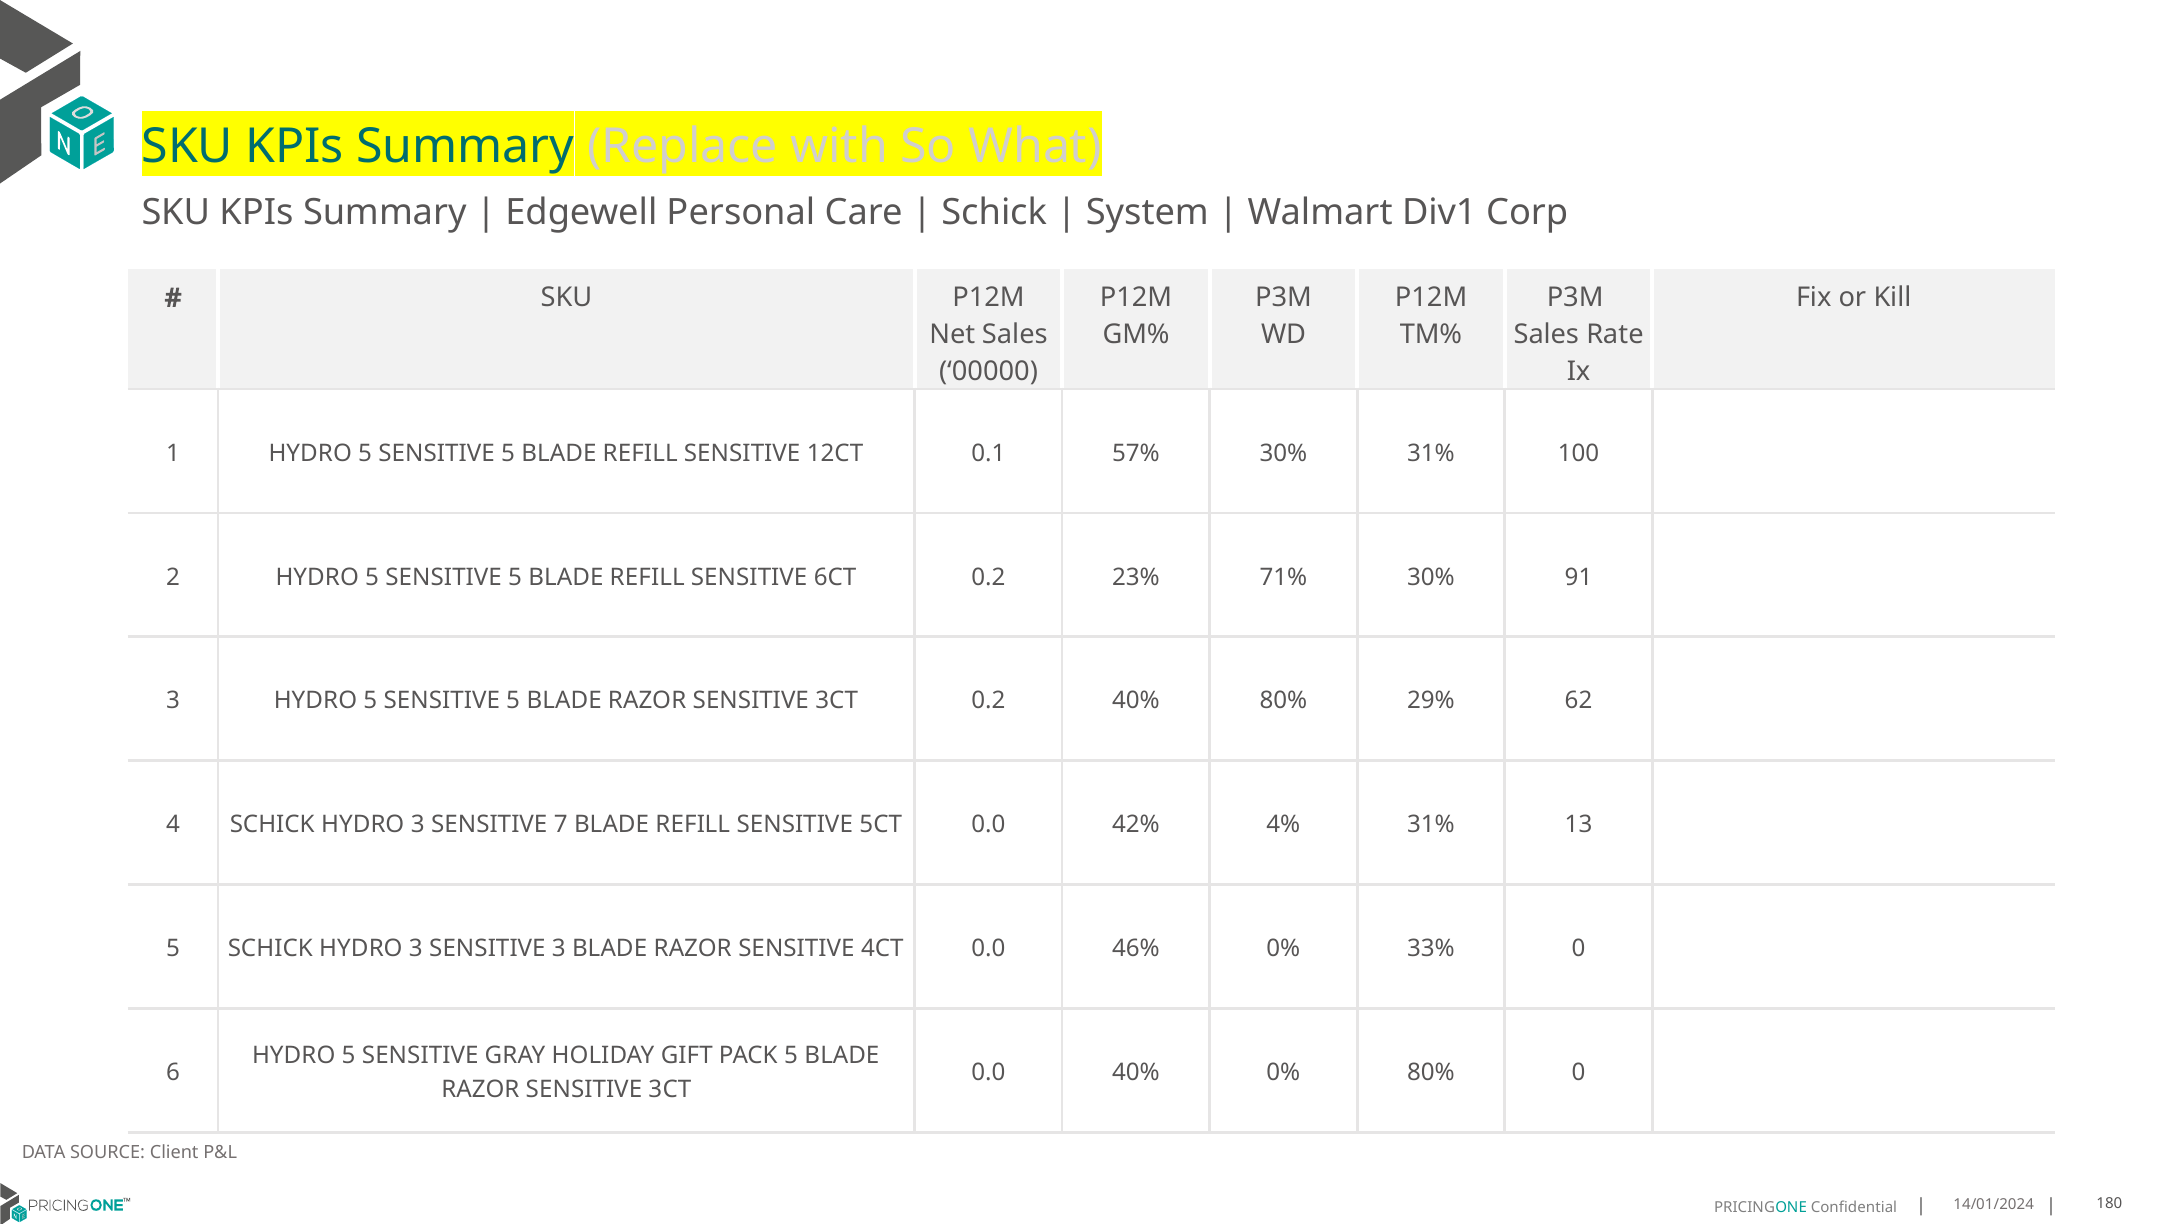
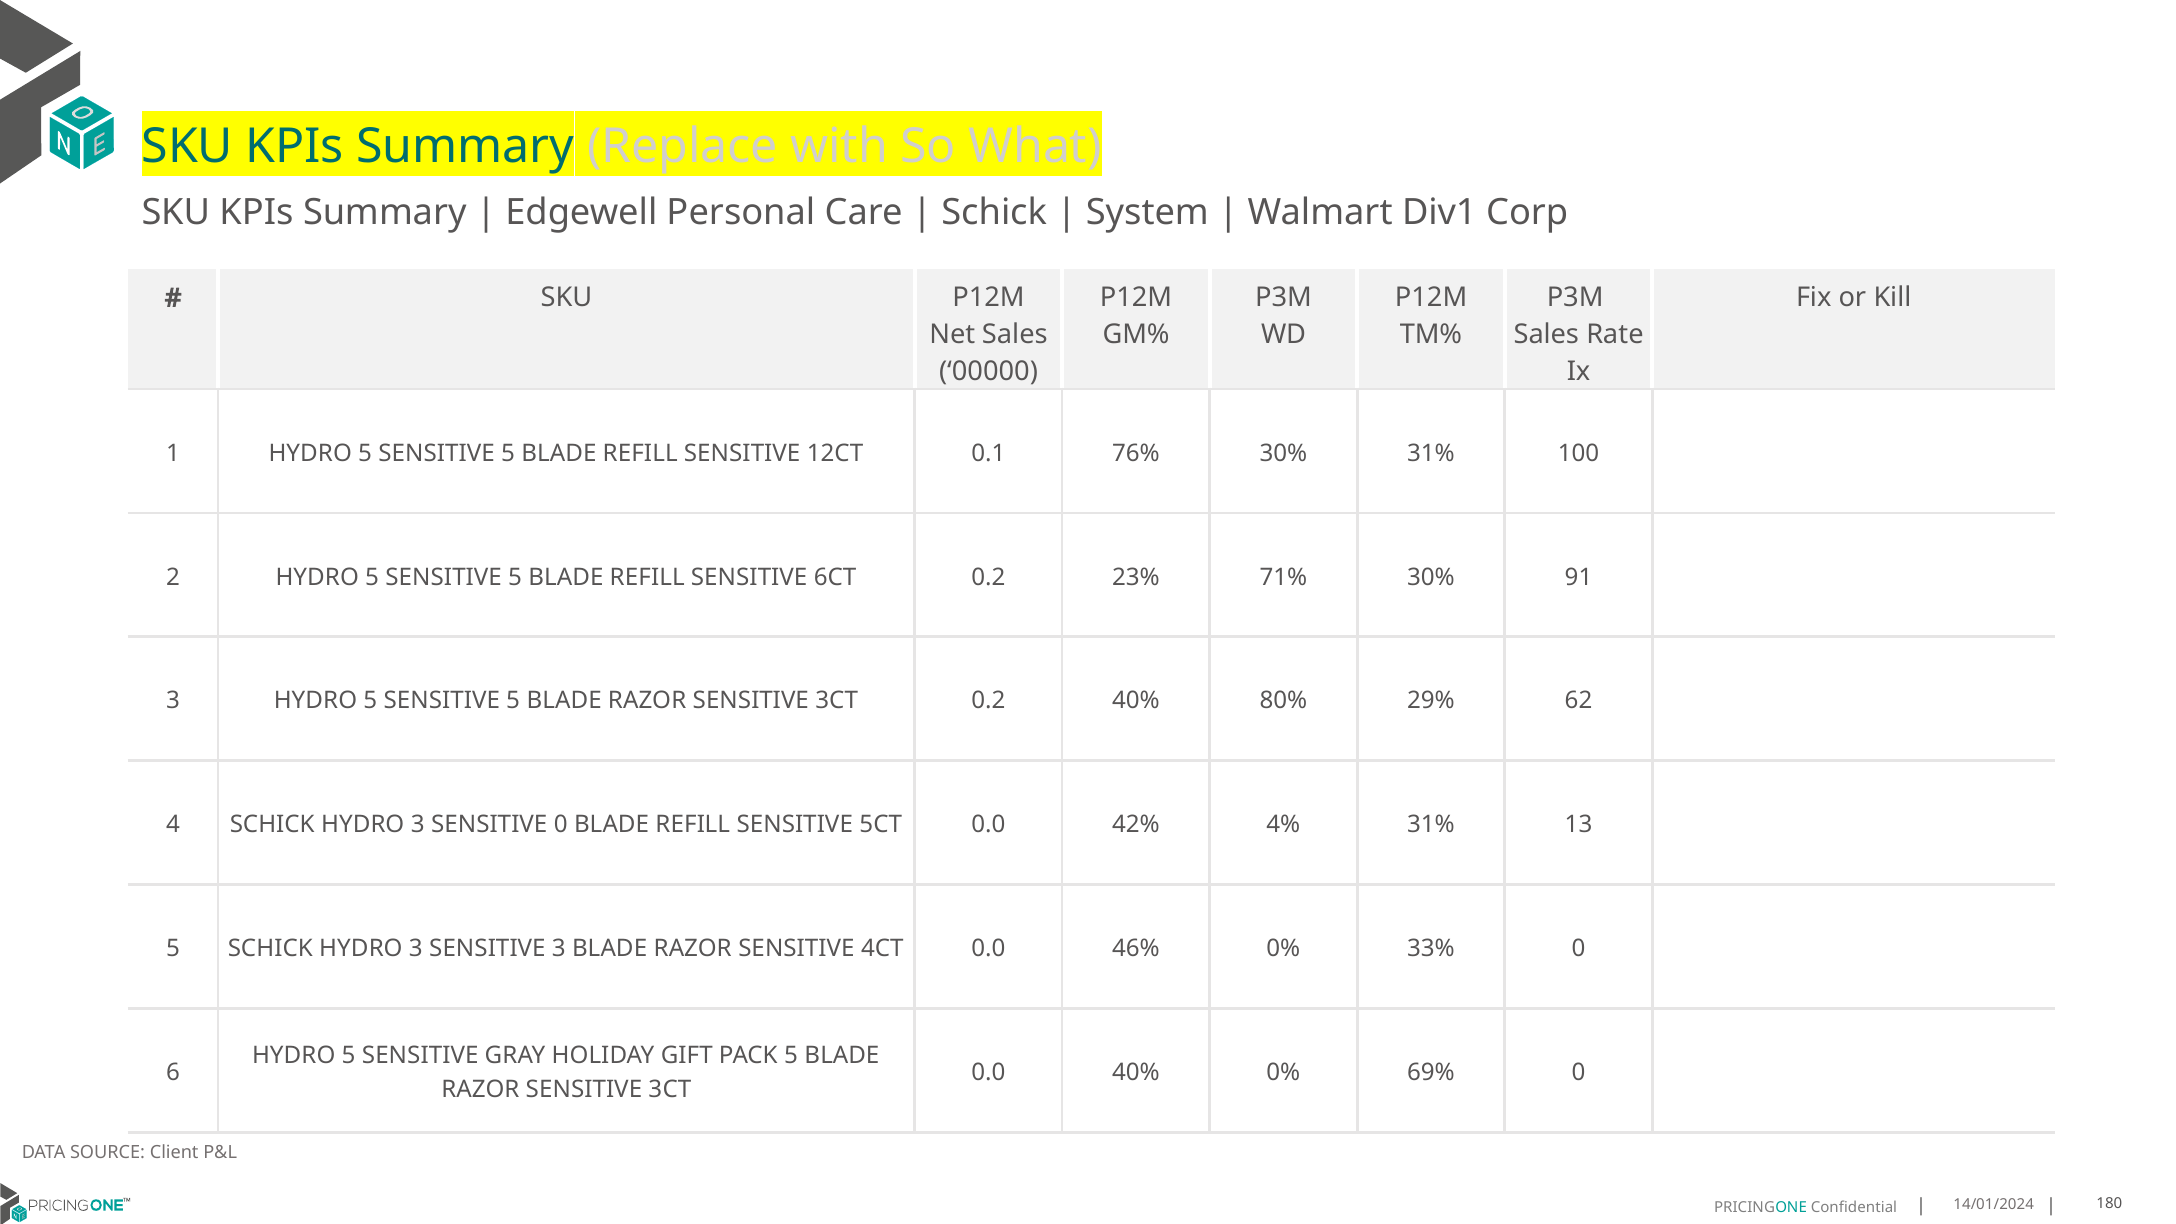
57%: 57% -> 76% (1136, 453)
SENSITIVE 7: 7 -> 0 (561, 825)
0% 80%: 80% -> 69% (1431, 1073)
